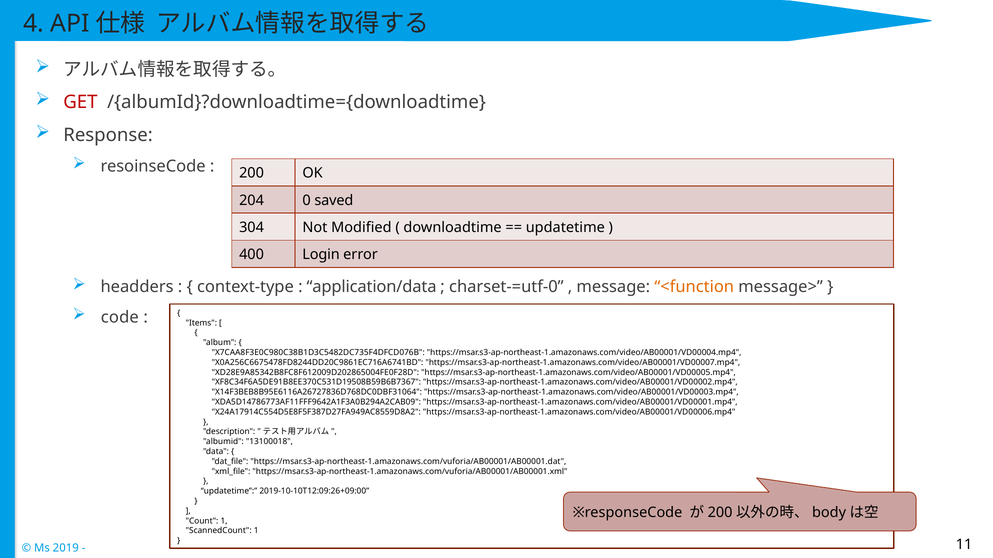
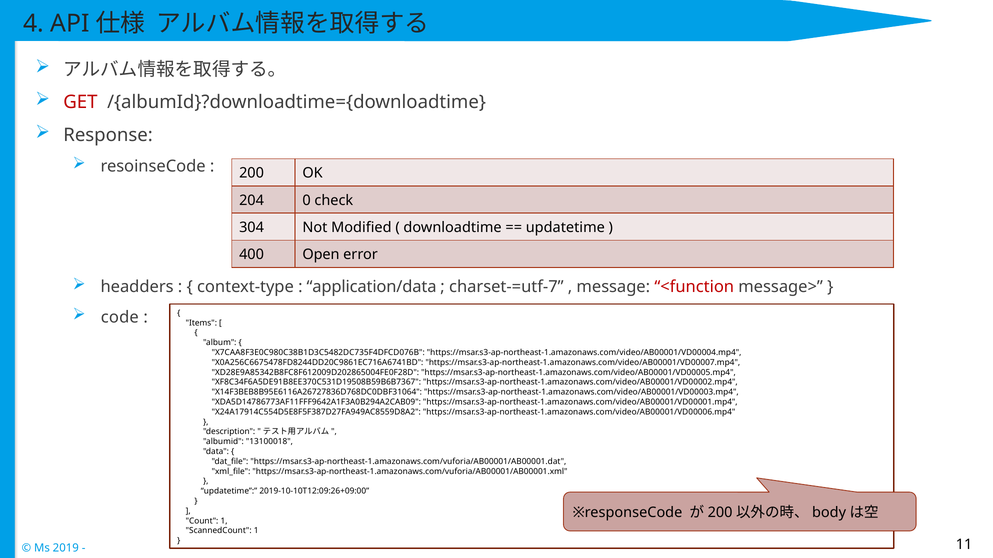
saved: saved -> check (334, 201)
Login: Login -> Open (321, 255)
charset-=utf-0: charset-=utf-0 -> charset-=utf-7 (506, 287)
<function colour: orange -> red (694, 287)
